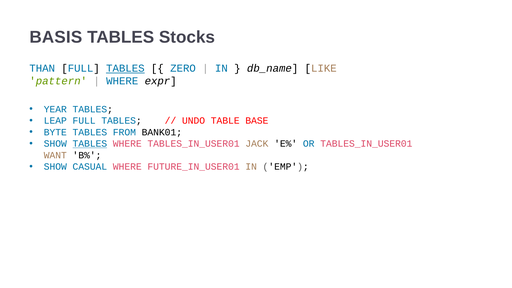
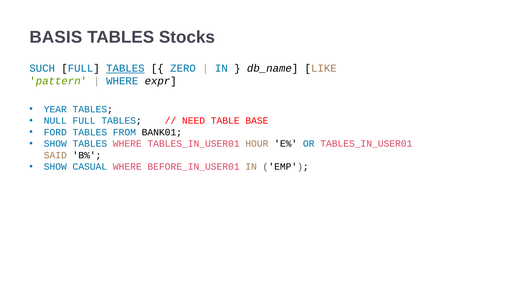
THAN: THAN -> SUCH (42, 68)
LEAP: LEAP -> NULL (55, 121)
UNDO: UNDO -> NEED (194, 121)
BYTE: BYTE -> FORD (55, 132)
TABLES underline: present -> none (90, 144)
JACK: JACK -> HOUR (257, 144)
WANT: WANT -> SAID (55, 155)
FUTURE_IN_USER01: FUTURE_IN_USER01 -> BEFORE_IN_USER01 (194, 167)
